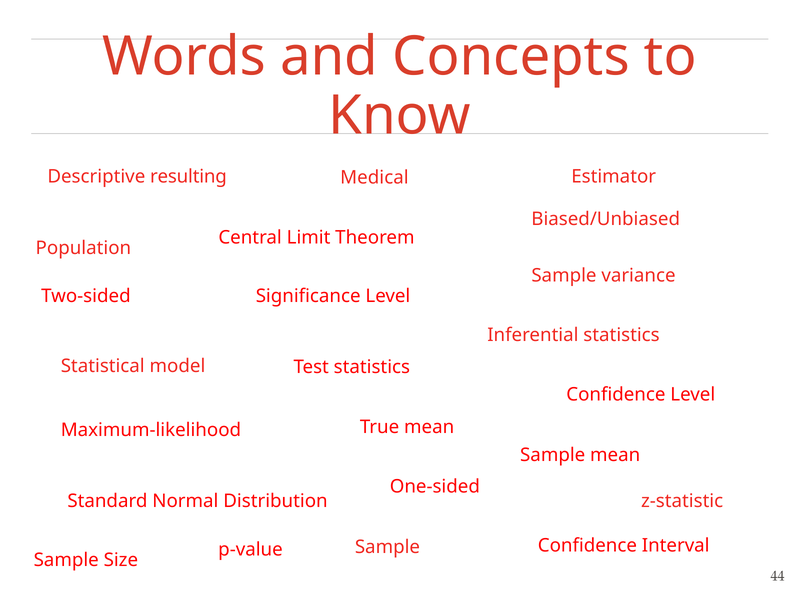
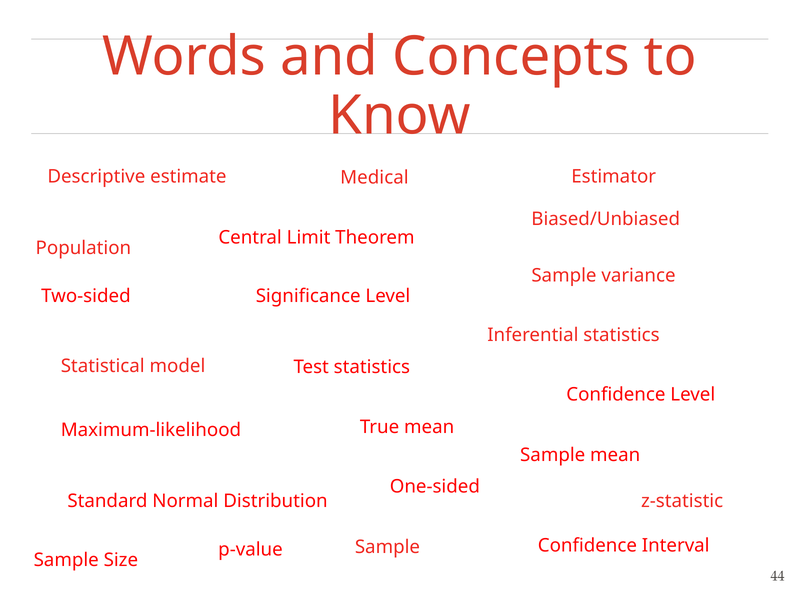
resulting: resulting -> estimate (188, 177)
